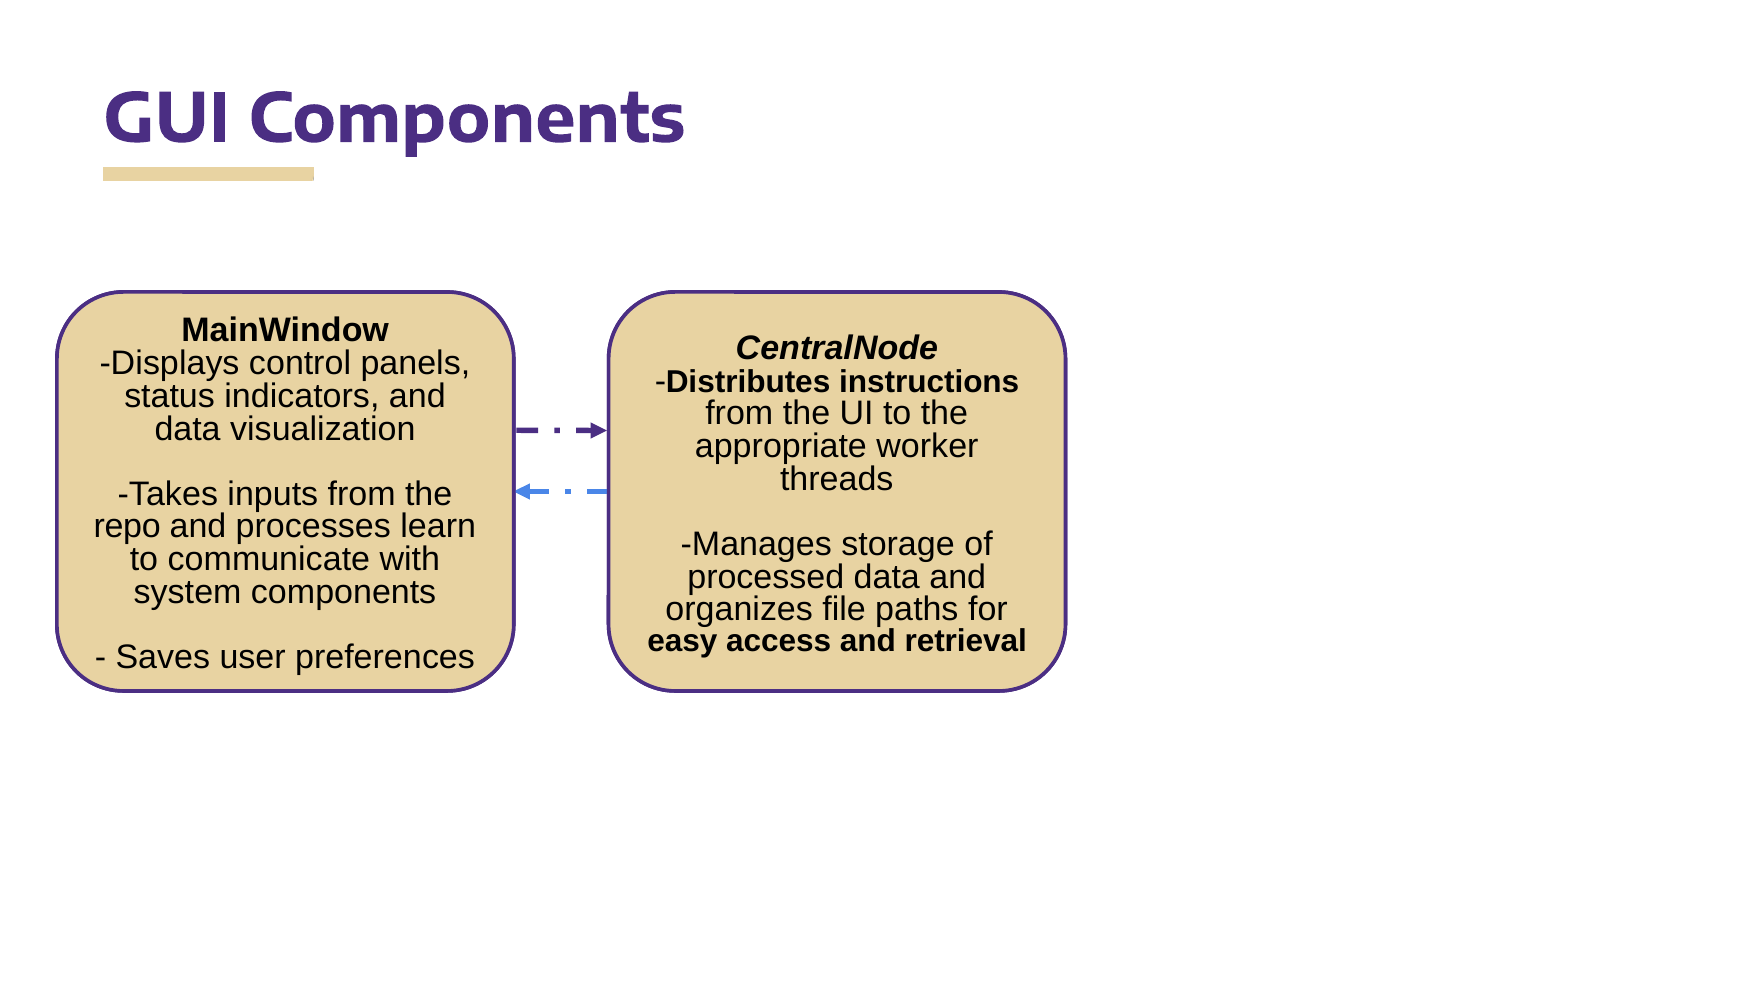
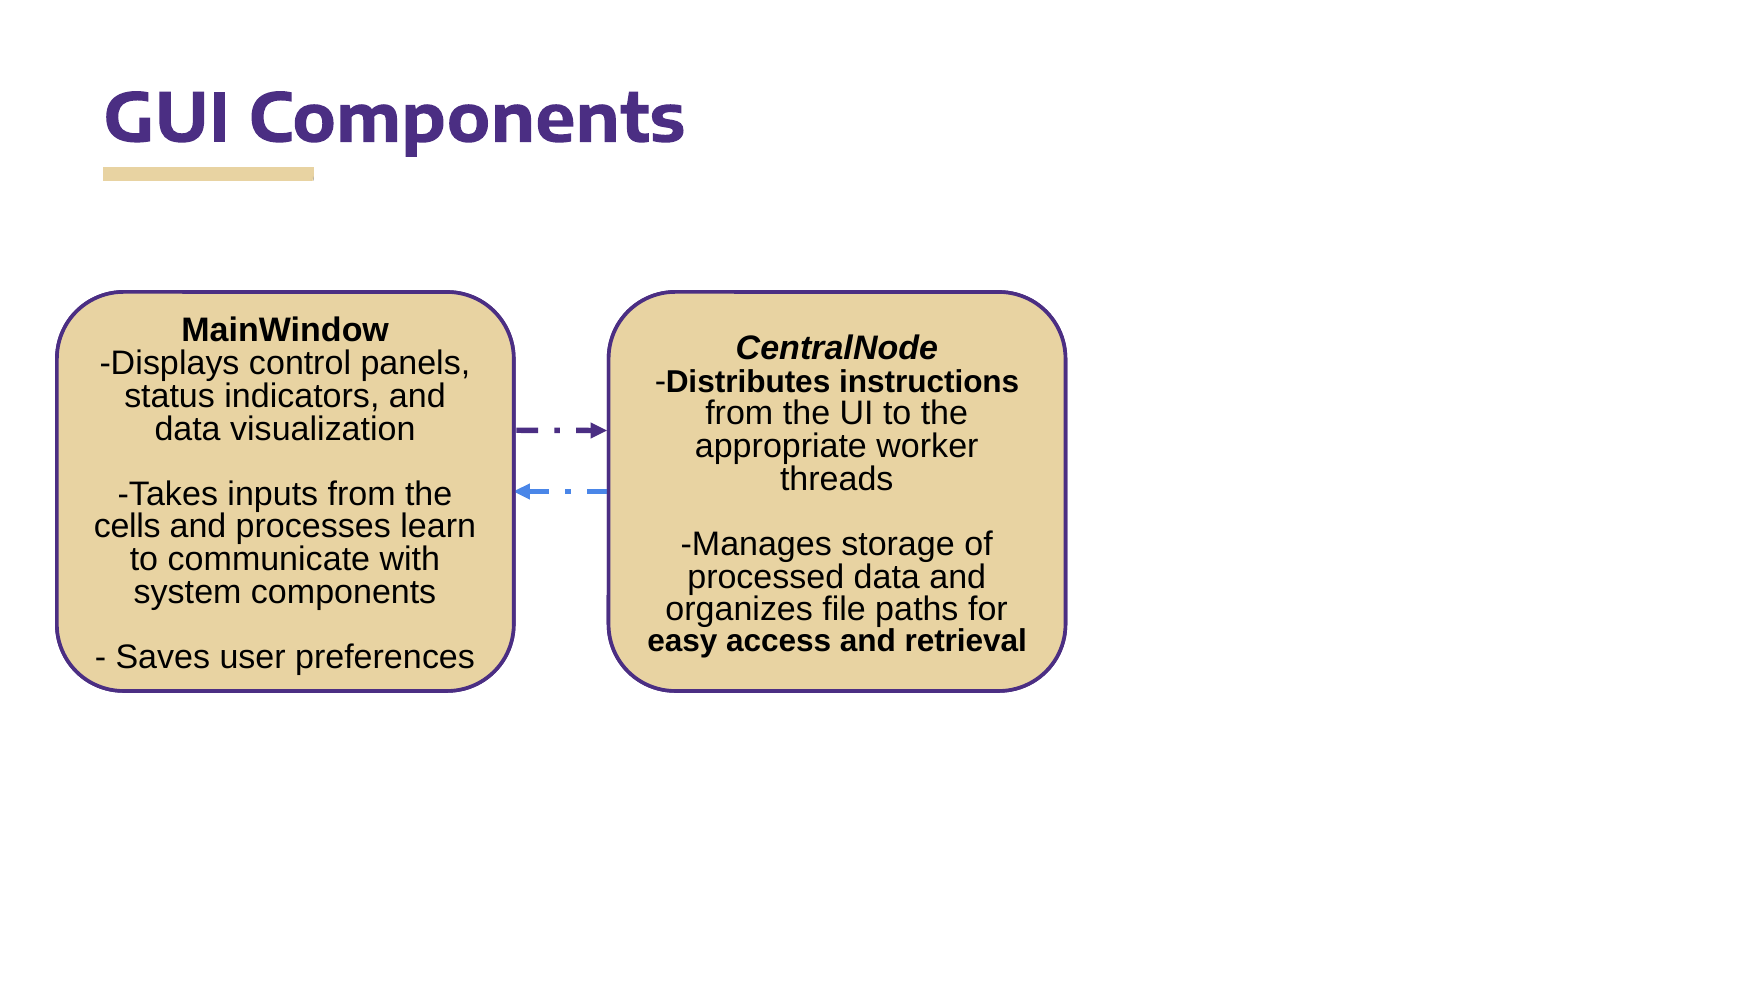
repo: repo -> cells (127, 527)
